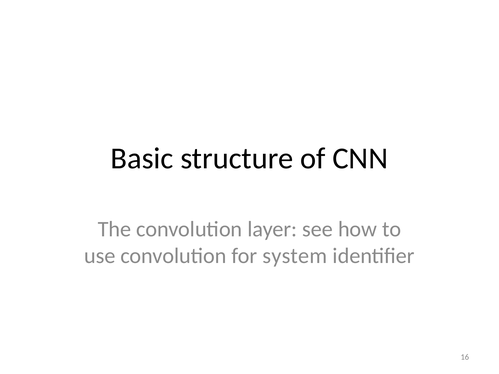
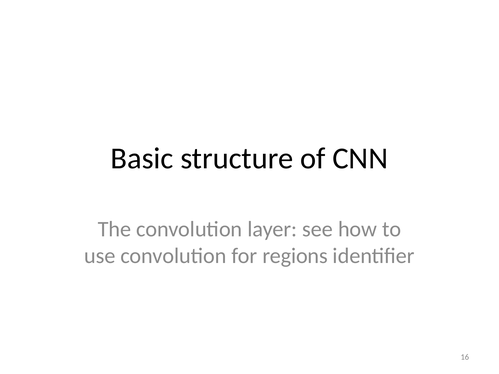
system: system -> regions (295, 256)
